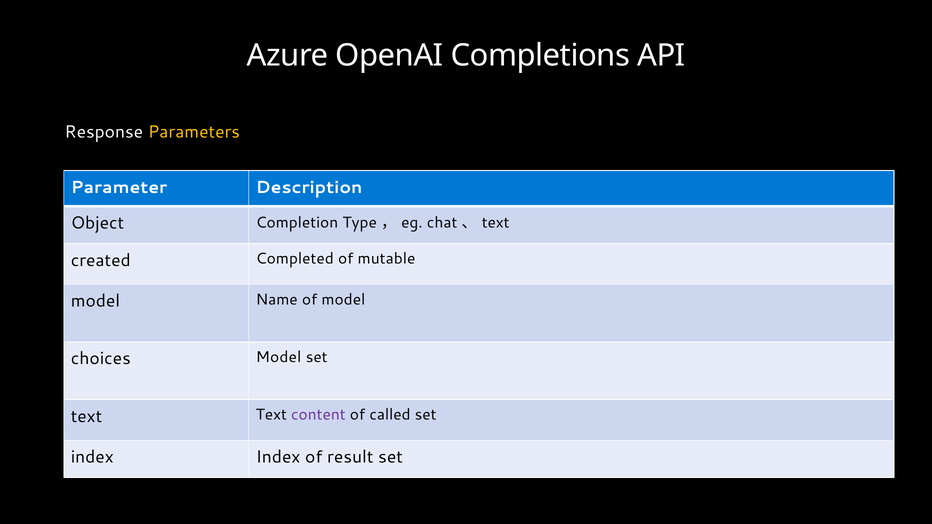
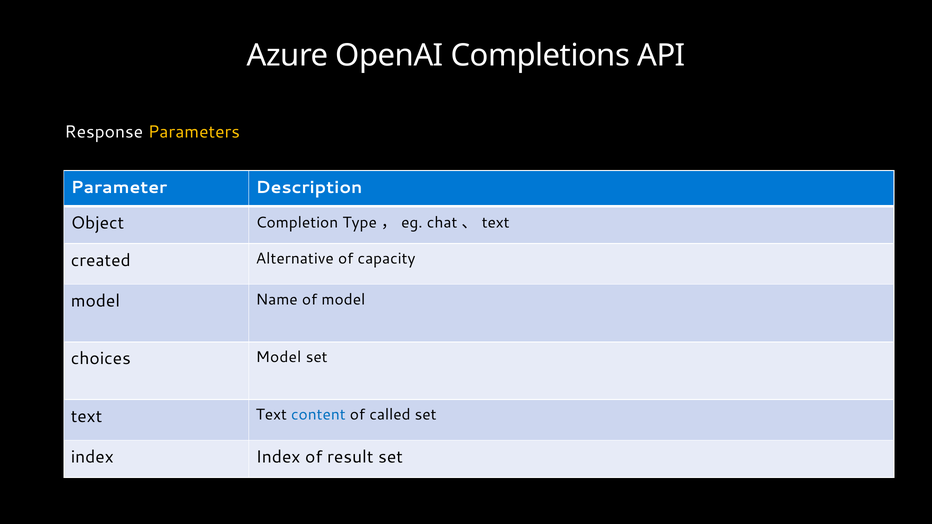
Completed: Completed -> Alternative (295, 259)
mutable: mutable -> capacity (387, 259)
content colour: purple -> blue (318, 415)
